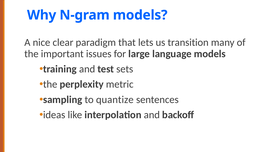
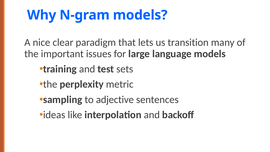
quantize: quantize -> adjective (115, 99)
